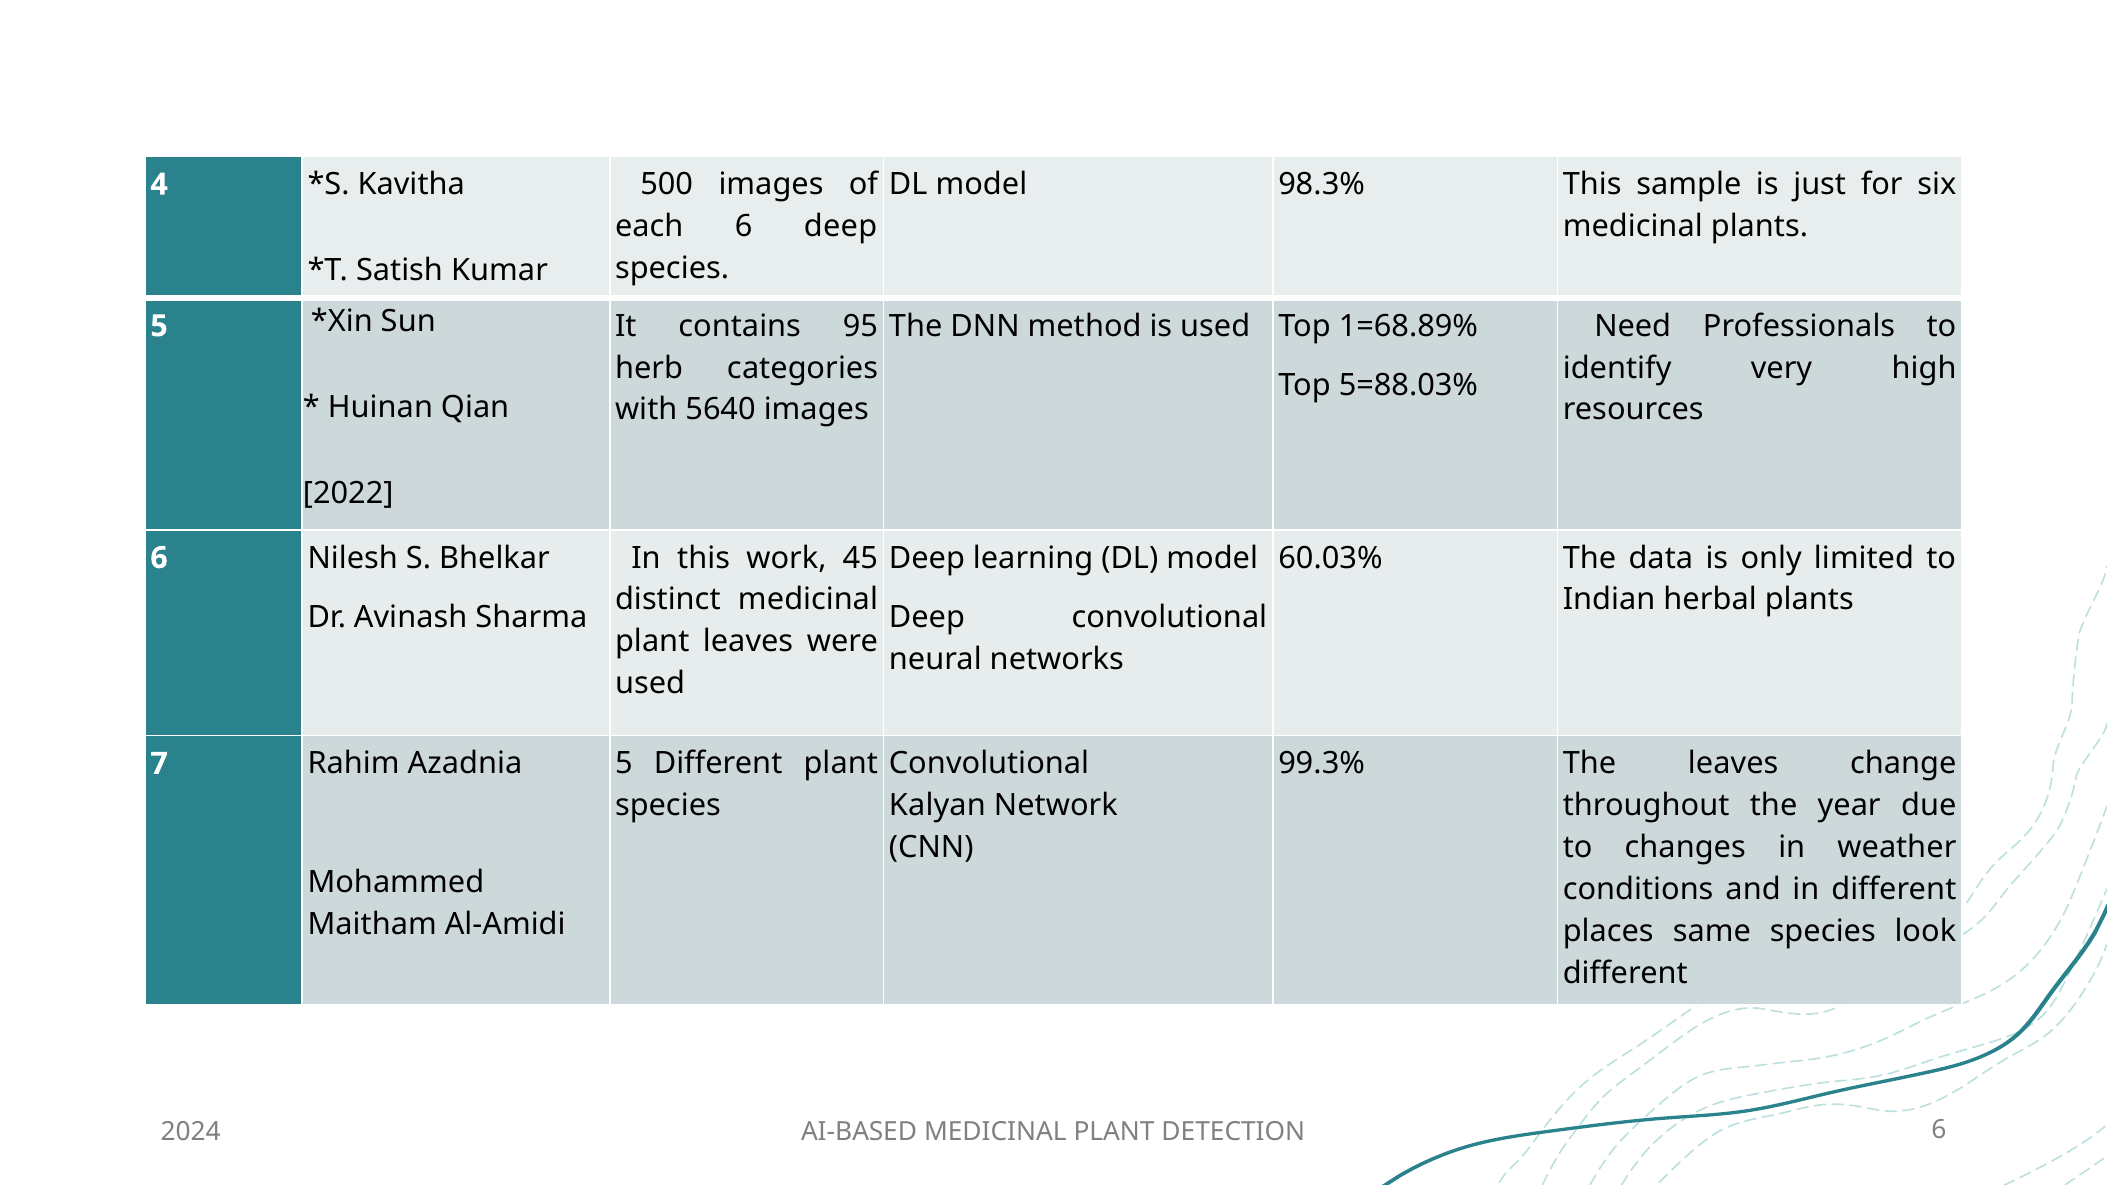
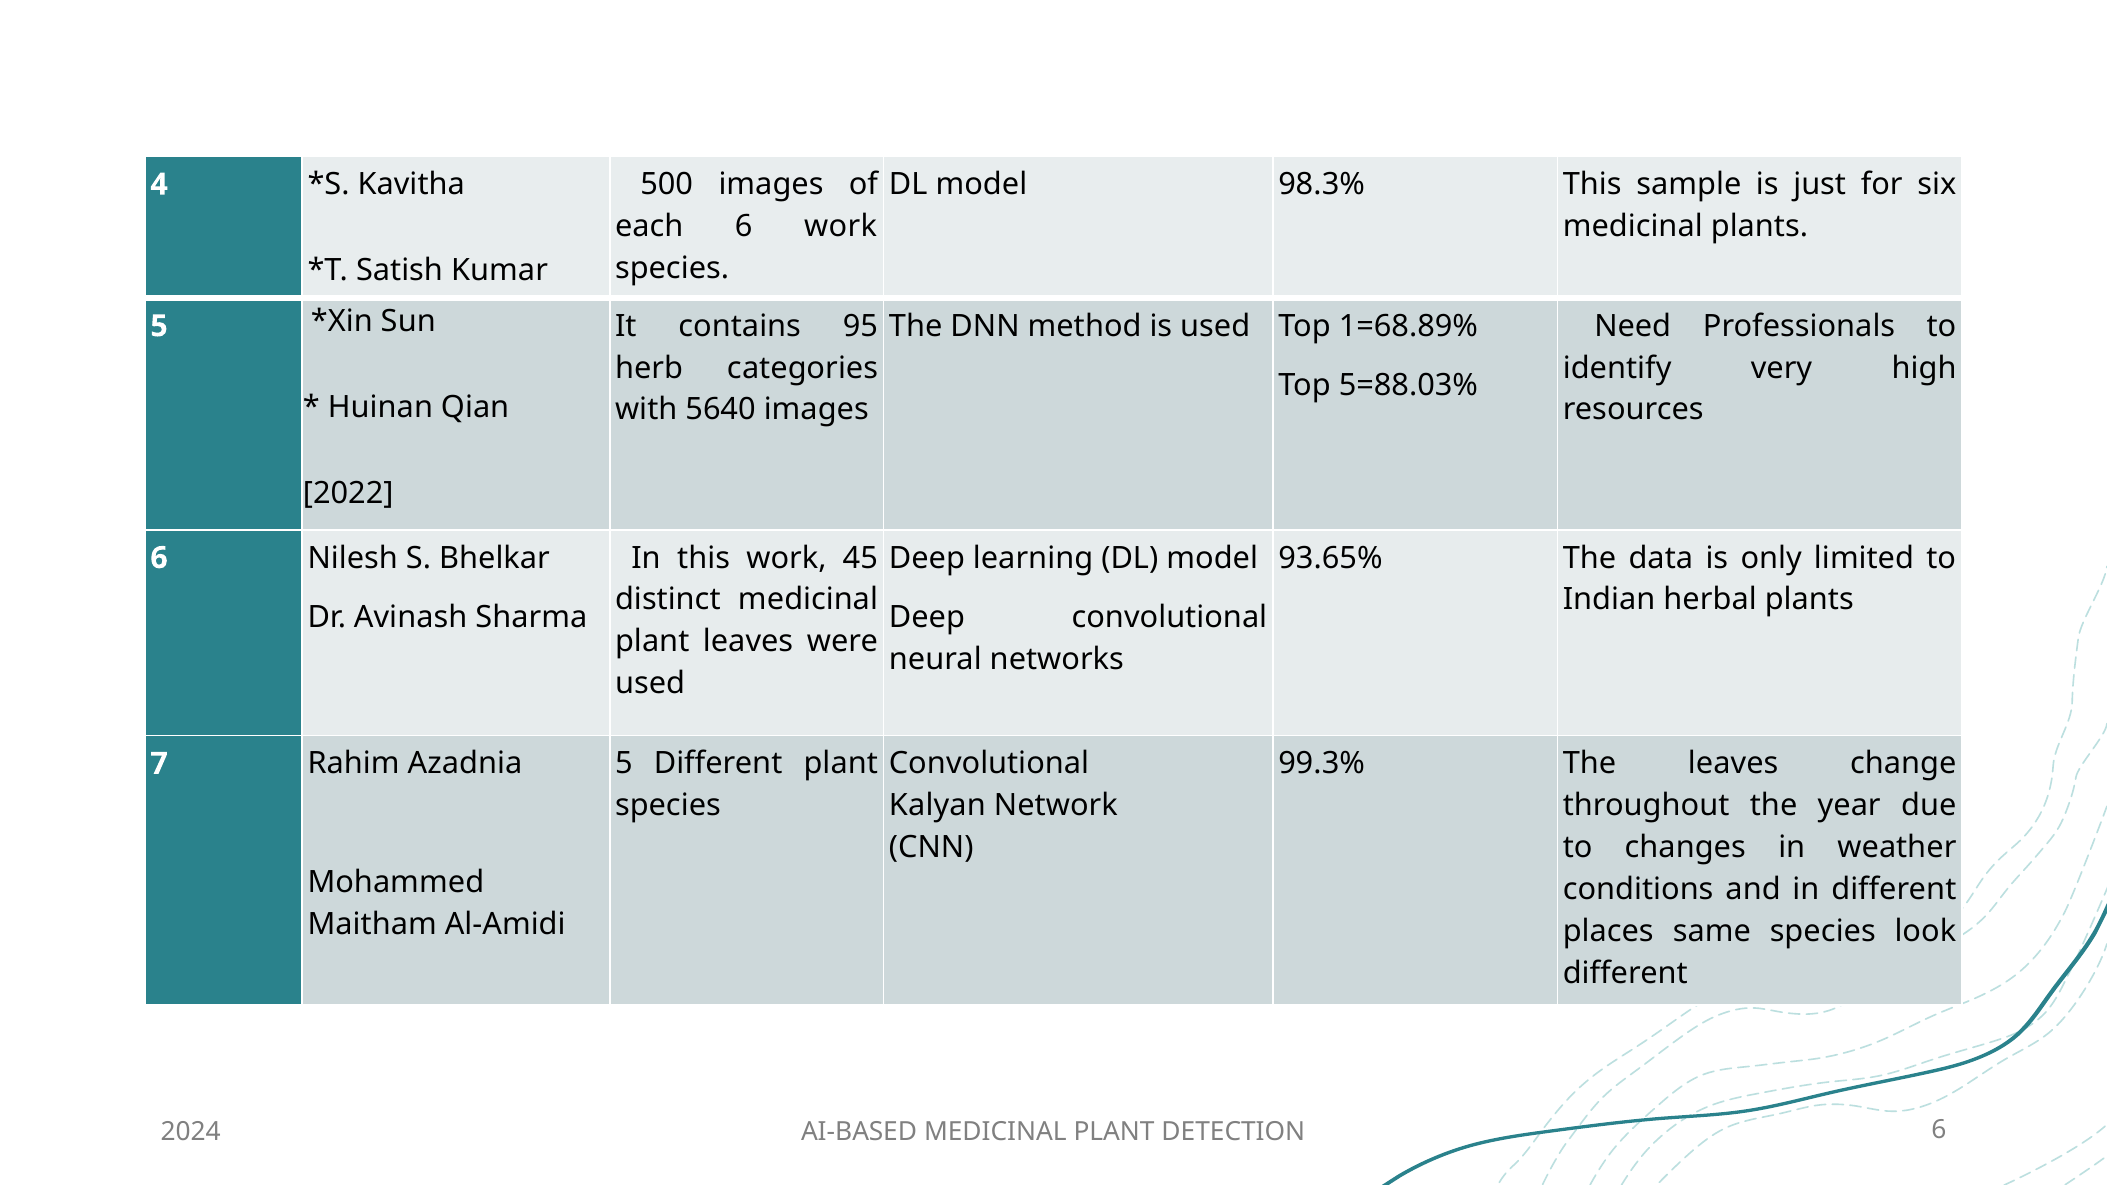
6 deep: deep -> work (841, 226)
60.03%: 60.03% -> 93.65% (1330, 558)
